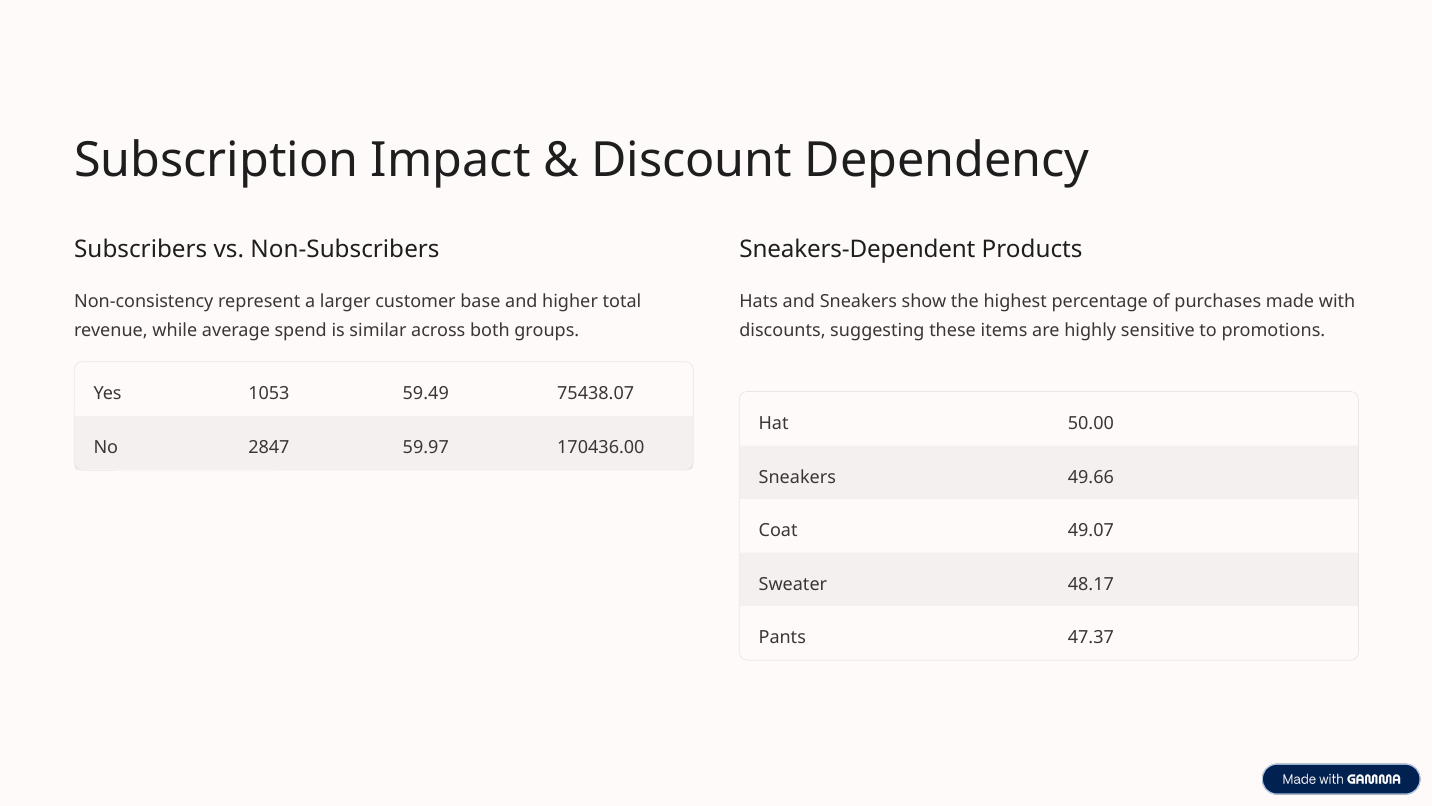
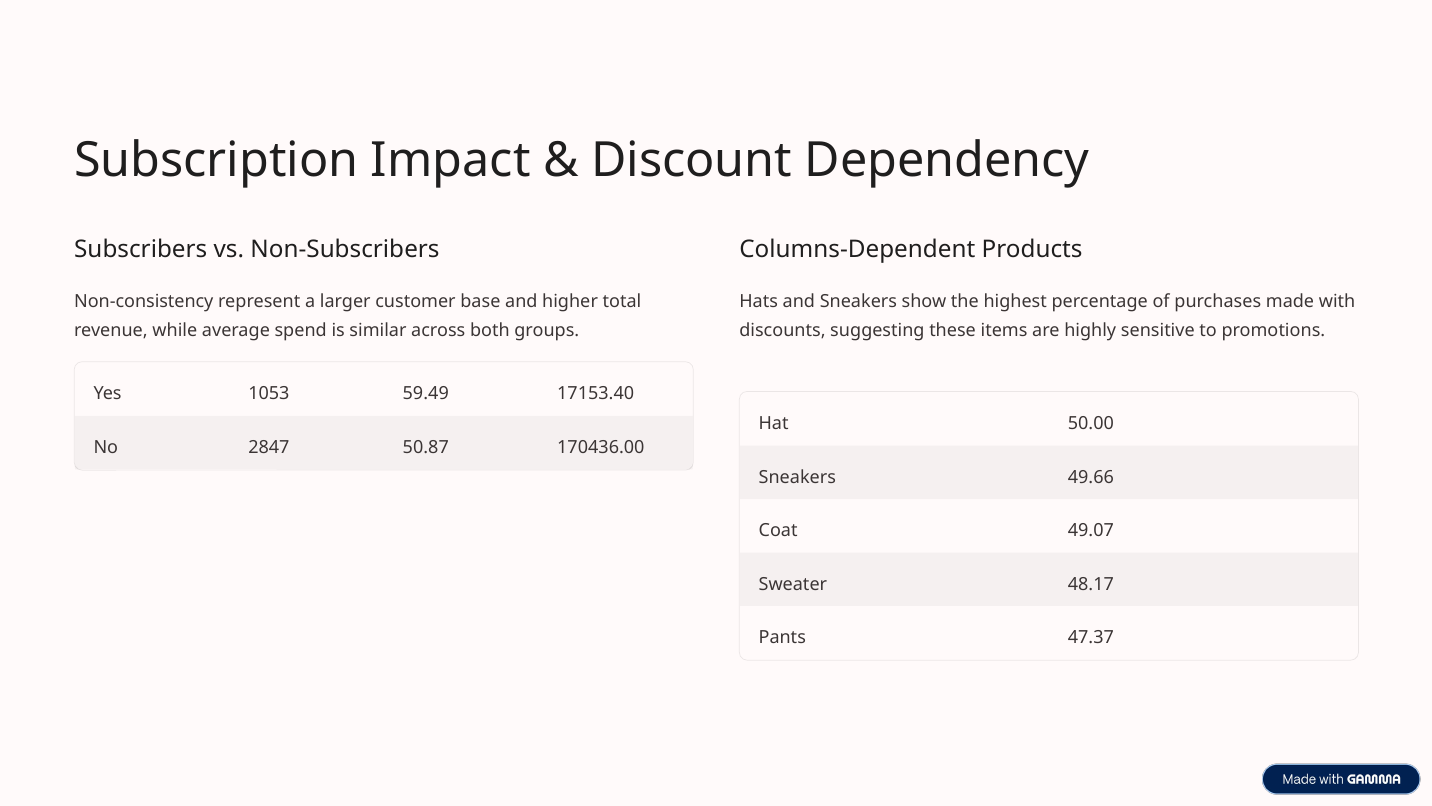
Sneakers-Dependent: Sneakers-Dependent -> Columns-Dependent (857, 250)
75438.07: 75438.07 -> 17153.40 (596, 394)
59.97: 59.97 -> 50.87 (426, 447)
